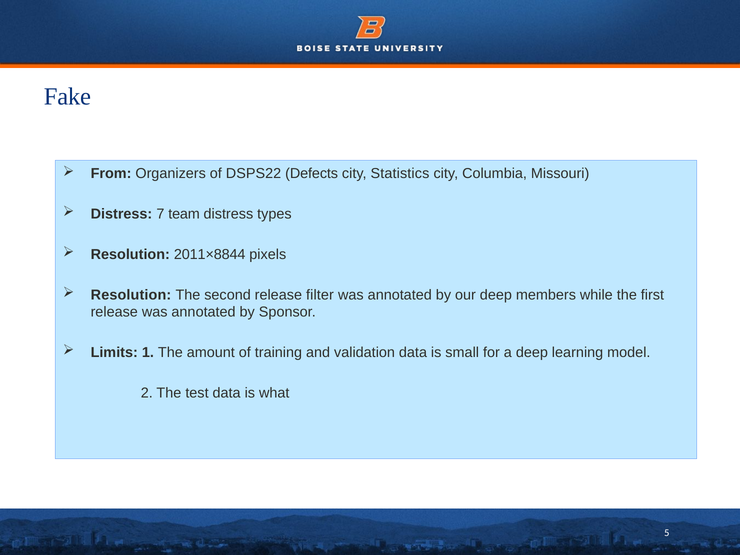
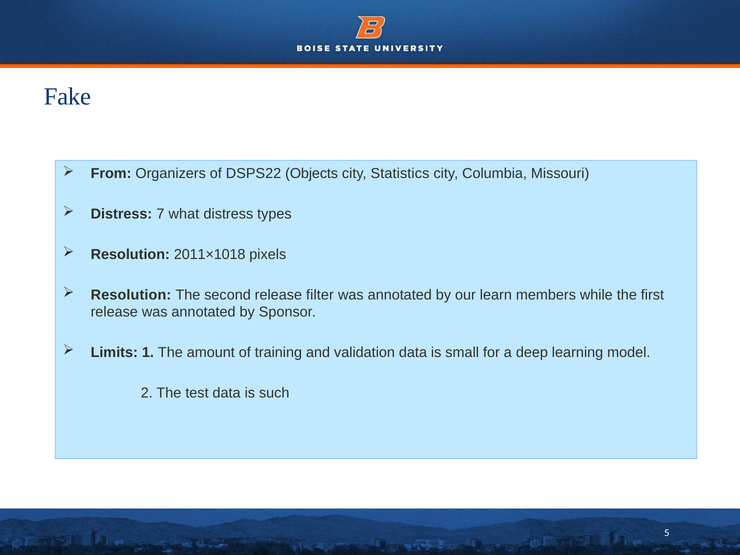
Defects: Defects -> Objects (312, 174)
team: team -> what (184, 214)
2011×8844: 2011×8844 -> 2011×1018 (210, 254)
our deep: deep -> learn (496, 295)
what: what -> such (274, 393)
